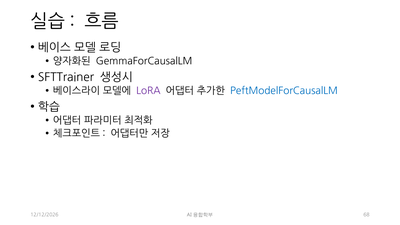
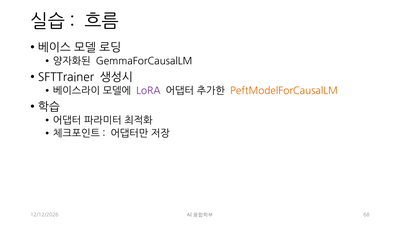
PeftModelForCausalLM colour: blue -> orange (284, 91)
